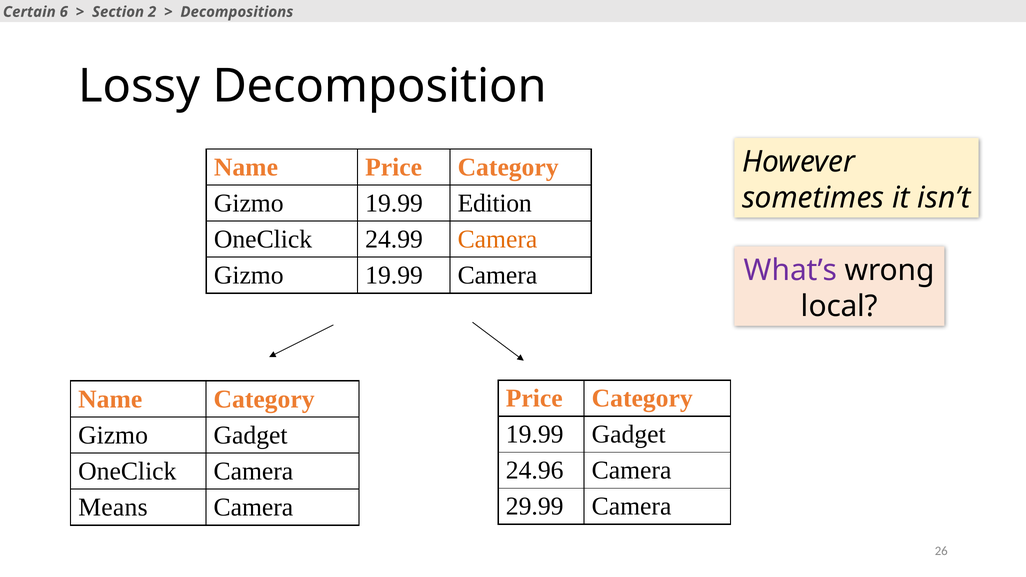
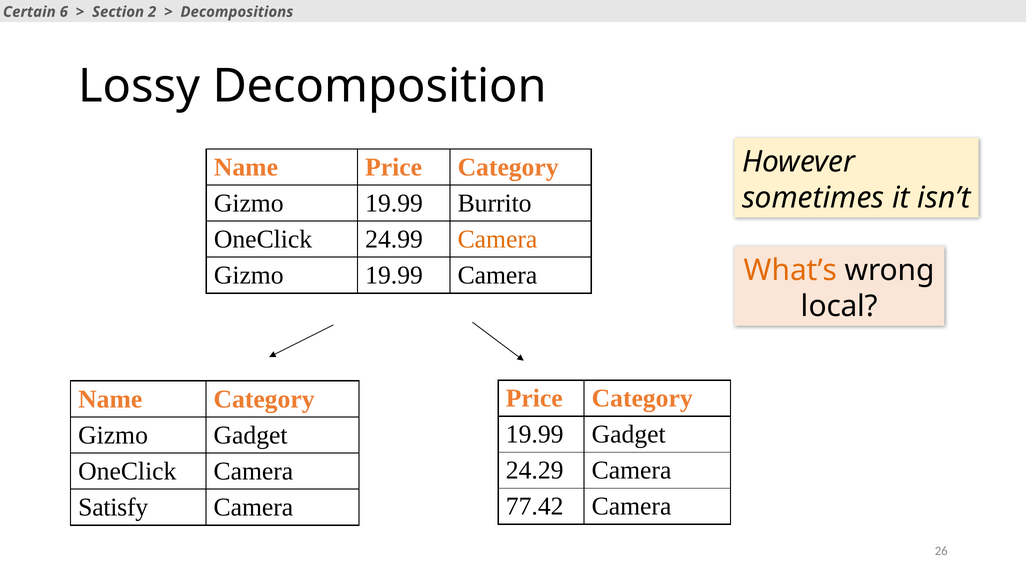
Edition: Edition -> Burrito (495, 203)
What’s colour: purple -> orange (790, 270)
24.96: 24.96 -> 24.29 (535, 471)
29.99: 29.99 -> 77.42 (535, 507)
Means: Means -> Satisfy (113, 507)
